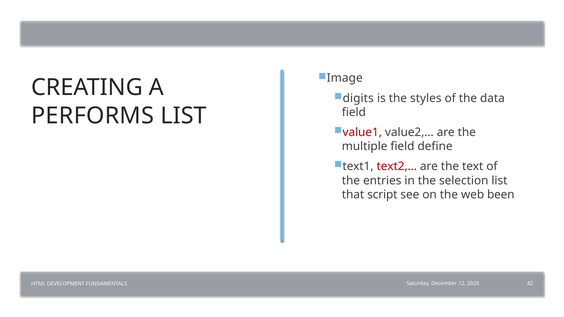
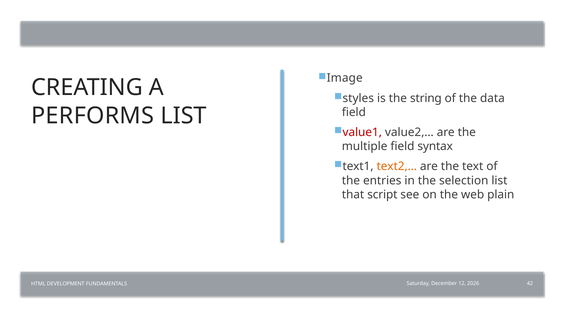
digits: digits -> styles (358, 98)
styles: styles -> string (426, 98)
define: define -> syntax (435, 147)
text2,… colour: red -> orange (397, 167)
been: been -> plain (501, 195)
